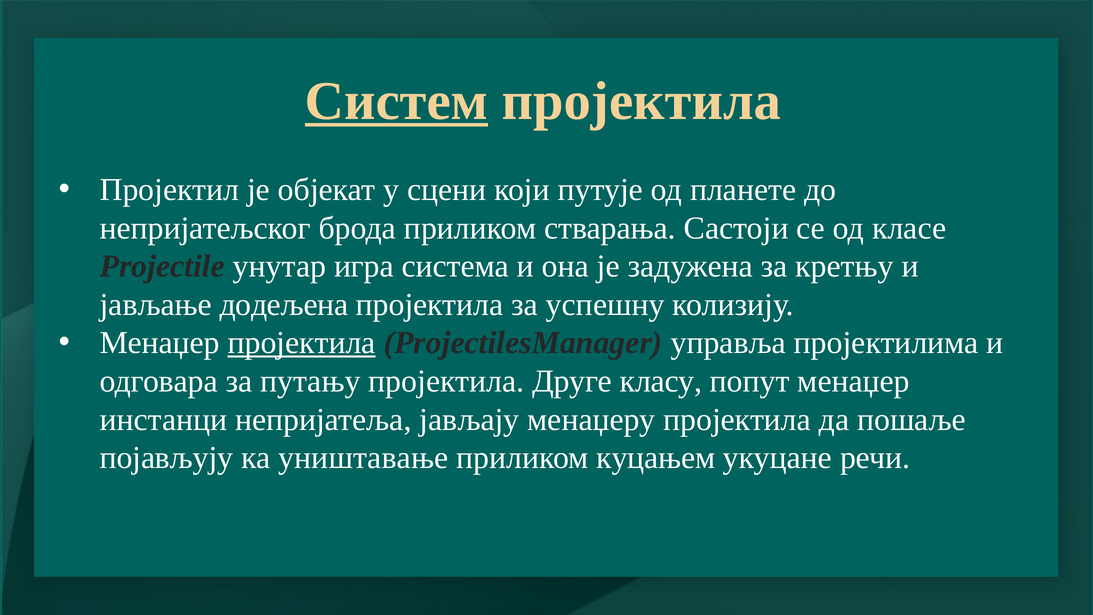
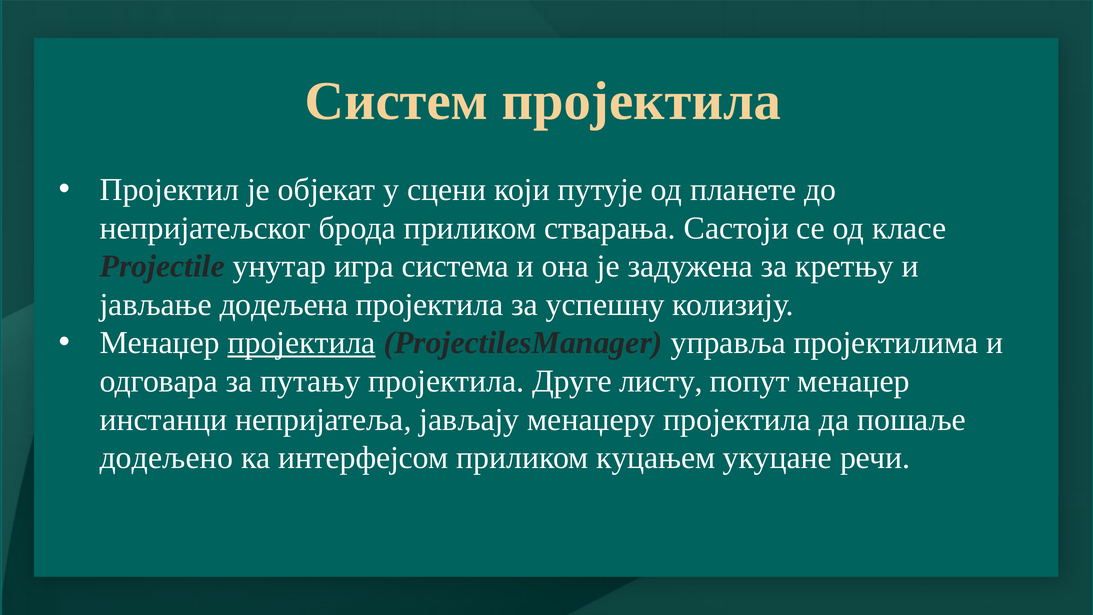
Систем underline: present -> none (396, 101)
класу: класу -> листу (661, 381)
појављују: појављују -> додељено (166, 458)
уништавање: уништавање -> интерфејсом (363, 458)
